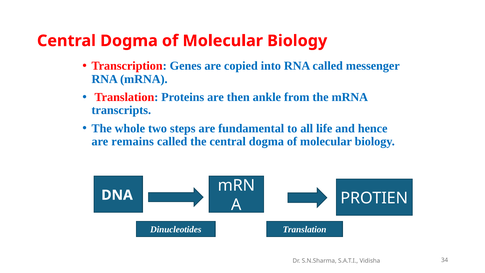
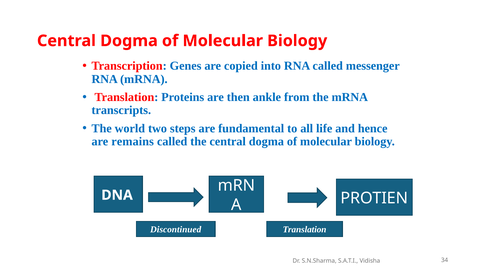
whole: whole -> world (130, 128)
Dinucleotides: Dinucleotides -> Discontinued (176, 229)
